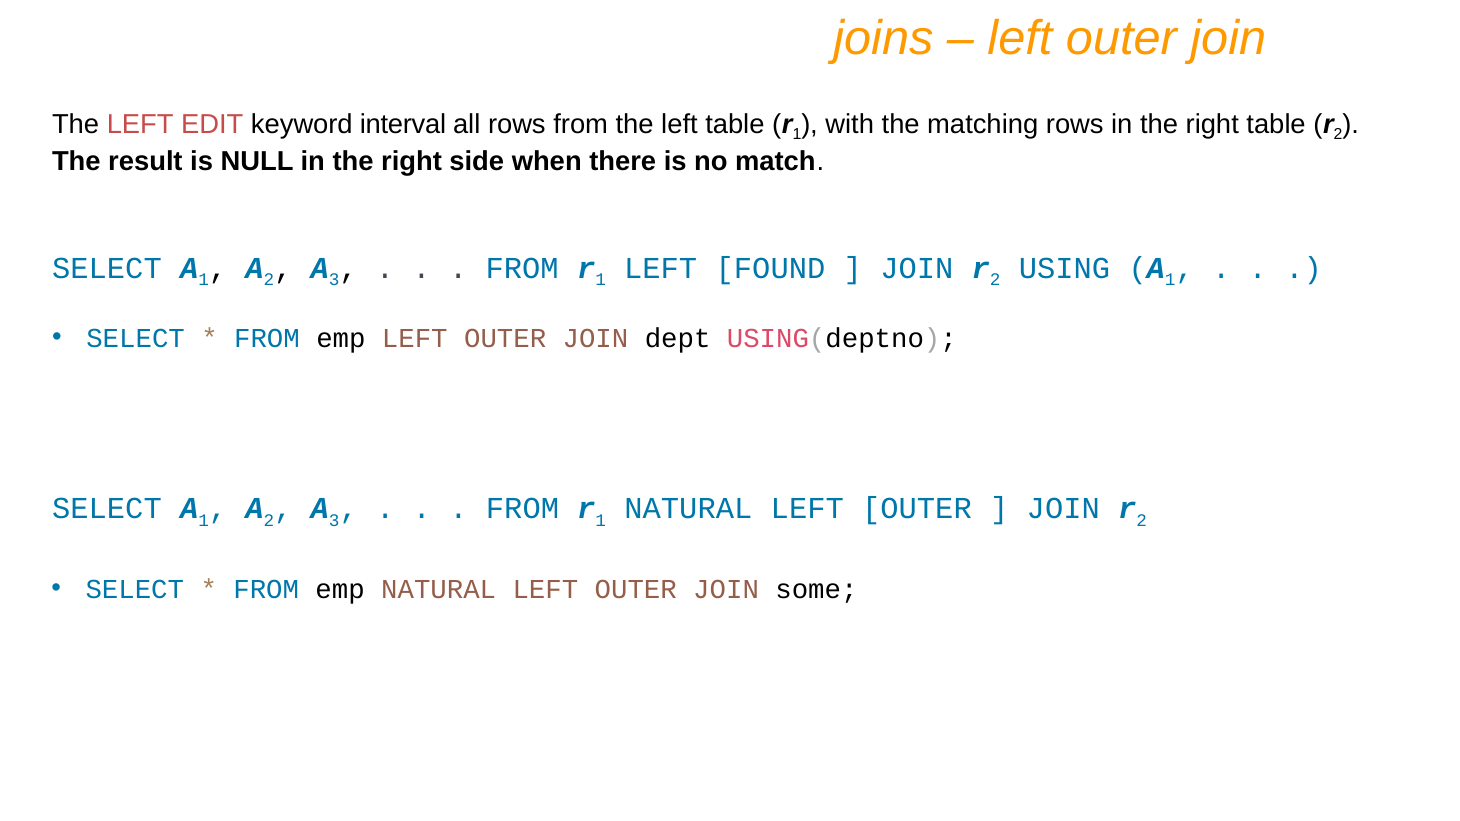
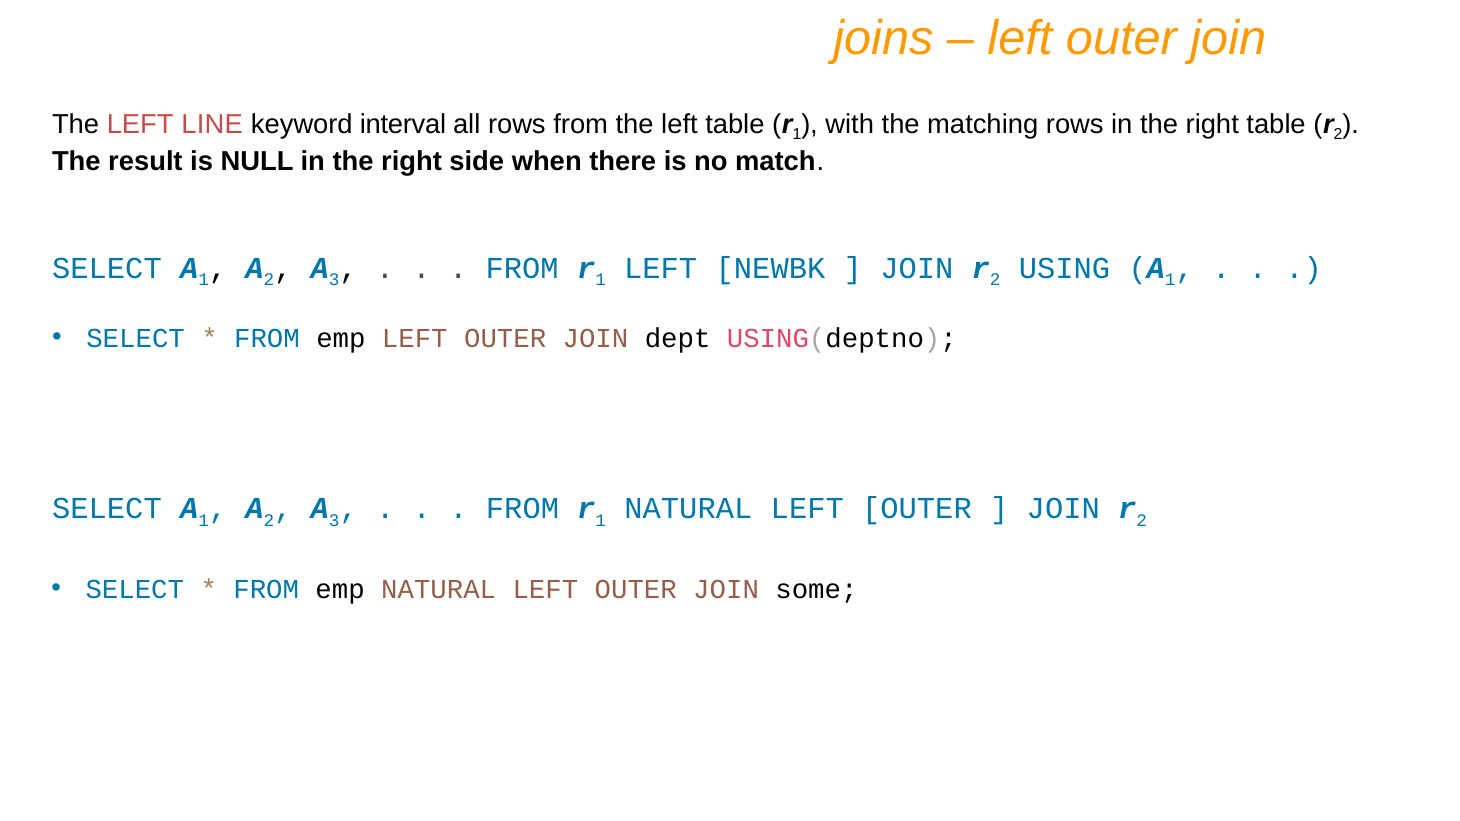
EDIT: EDIT -> LINE (212, 124)
FOUND: FOUND -> NEWBK (771, 268)
